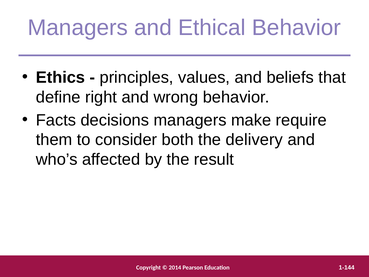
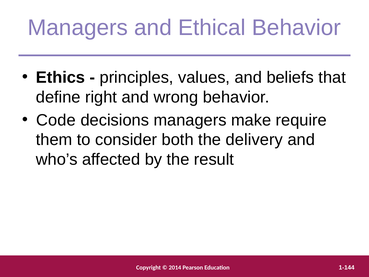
Facts: Facts -> Code (56, 120)
